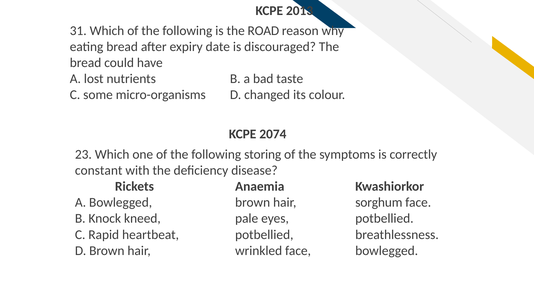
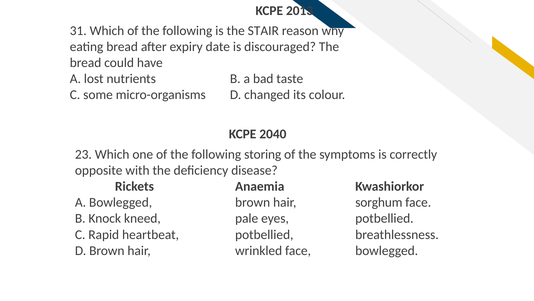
ROAD: ROAD -> STAIR (263, 31)
2074: 2074 -> 2040 (273, 134)
constant: constant -> opposite (99, 170)
